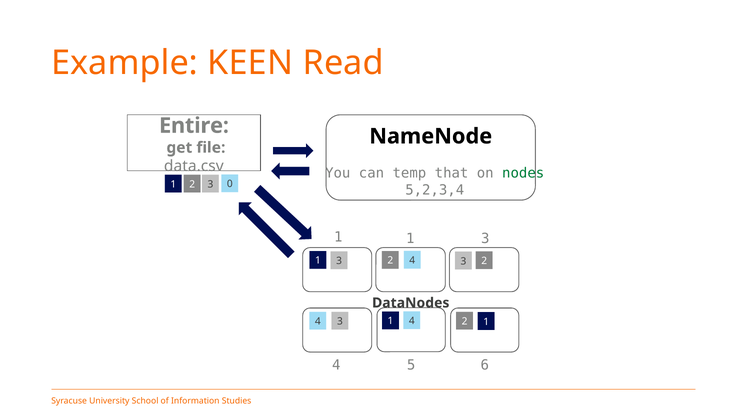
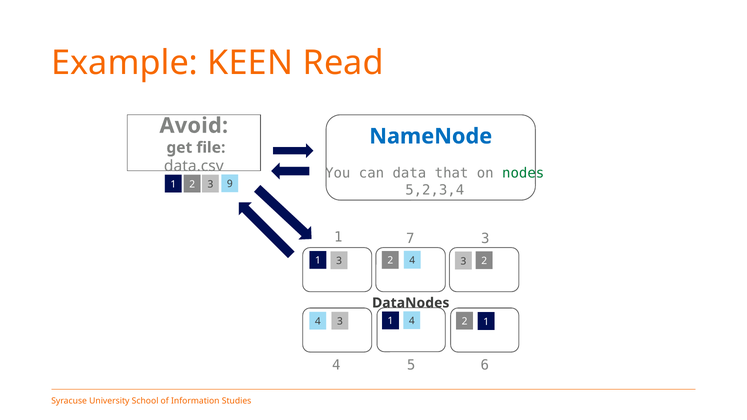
Entire: Entire -> Avoid (194, 126)
NameNode colour: black -> blue (431, 136)
temp: temp -> data (409, 173)
0: 0 -> 9 (230, 184)
1: 1 -> 7 (410, 238)
